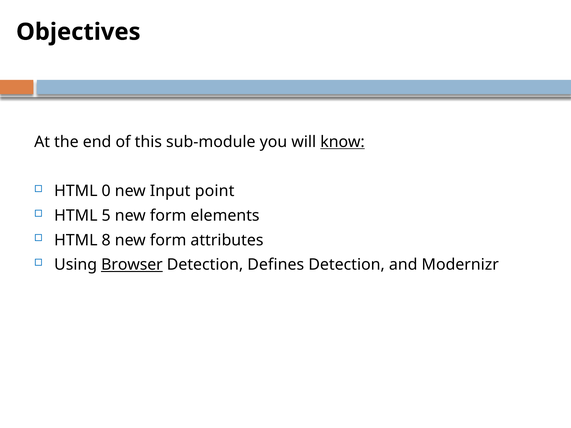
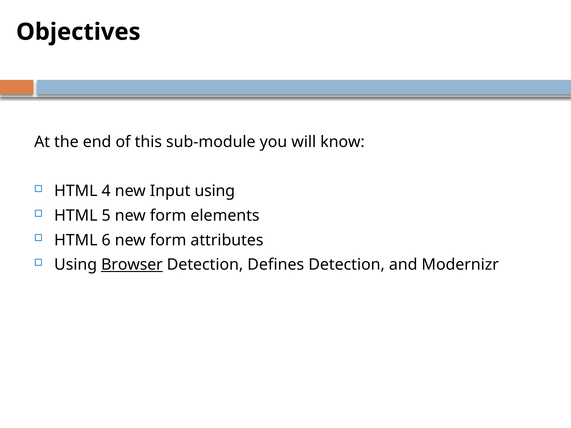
know underline: present -> none (343, 142)
0: 0 -> 4 (106, 191)
Input point: point -> using (215, 191)
8: 8 -> 6 (106, 240)
